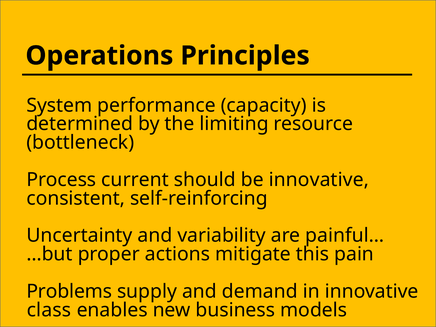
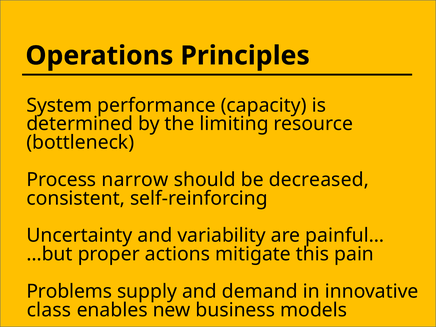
current: current -> narrow (135, 180)
be innovative: innovative -> decreased (319, 180)
